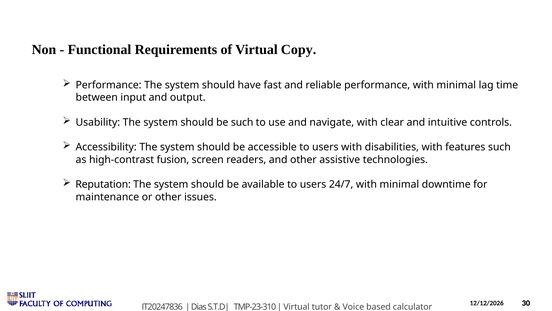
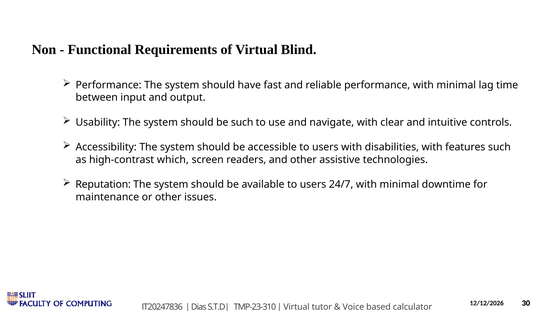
Copy: Copy -> Blind (299, 50)
fusion: fusion -> which (173, 159)
